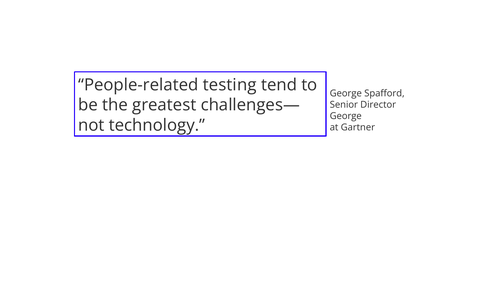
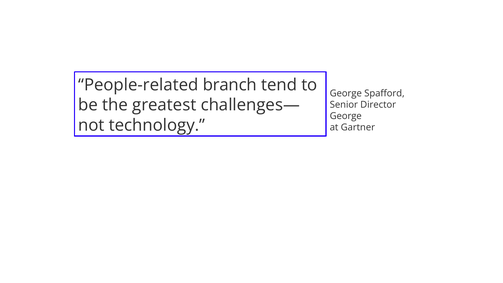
testing: testing -> branch (230, 85)
